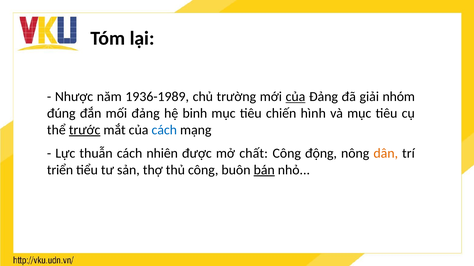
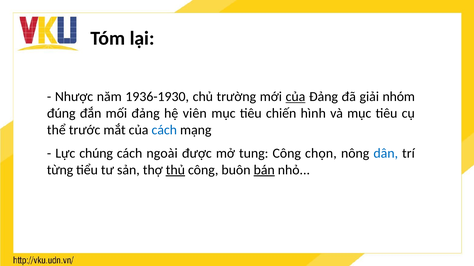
1936-1989: 1936-1989 -> 1936-1930 (157, 97)
binh: binh -> viên (195, 114)
trước underline: present -> none (85, 130)
thuẫn: thuẫn -> chúng (96, 154)
nhiên: nhiên -> ngoài (162, 154)
chất: chất -> tung (254, 154)
động: động -> chọn (321, 154)
dân colour: orange -> blue (386, 154)
triển: triển -> từng (60, 170)
thủ underline: none -> present (175, 170)
